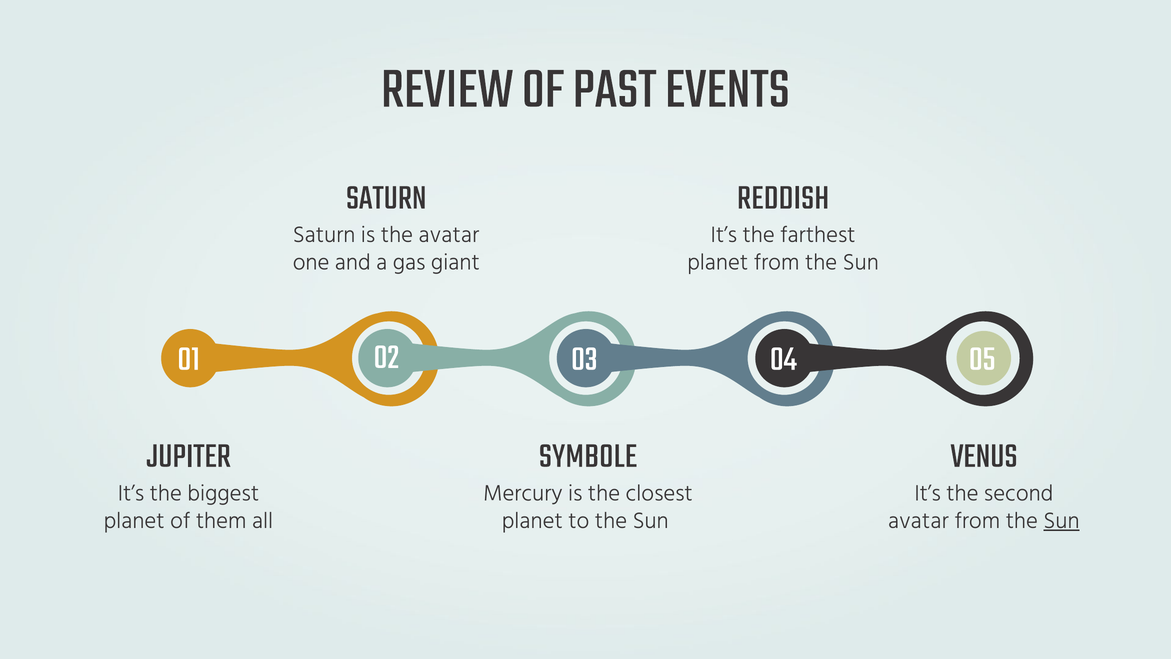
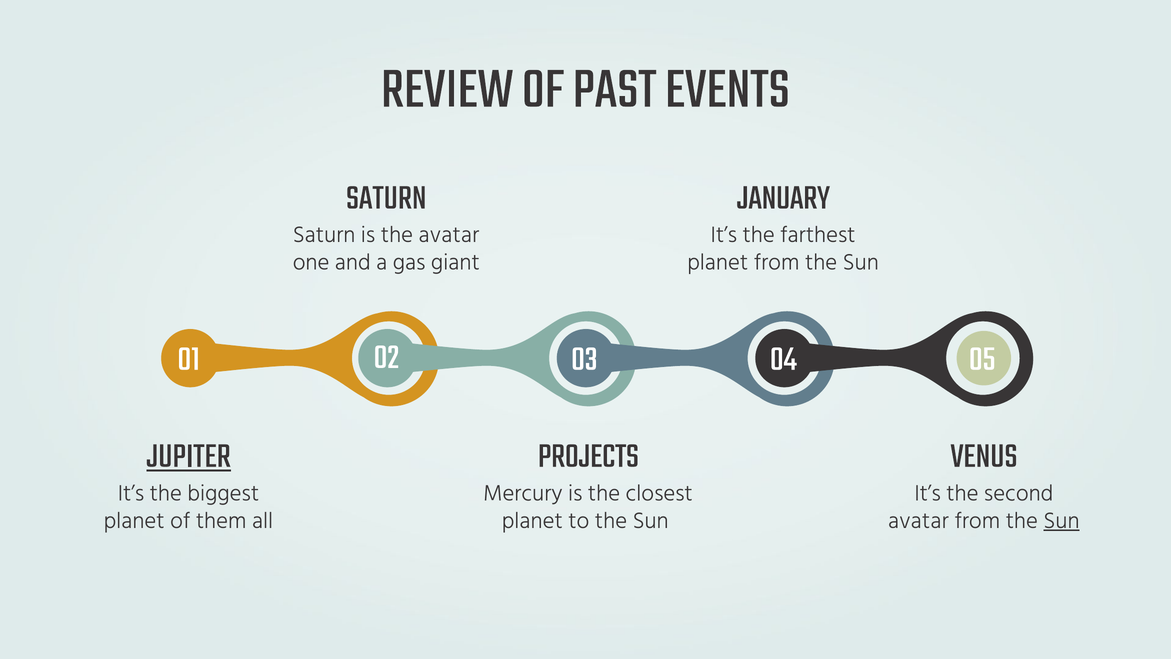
REDDISH: REDDISH -> JANUARY (783, 197)
JUPITER underline: none -> present (189, 455)
SYMBOLE: SYMBOLE -> PROJECTS (588, 455)
